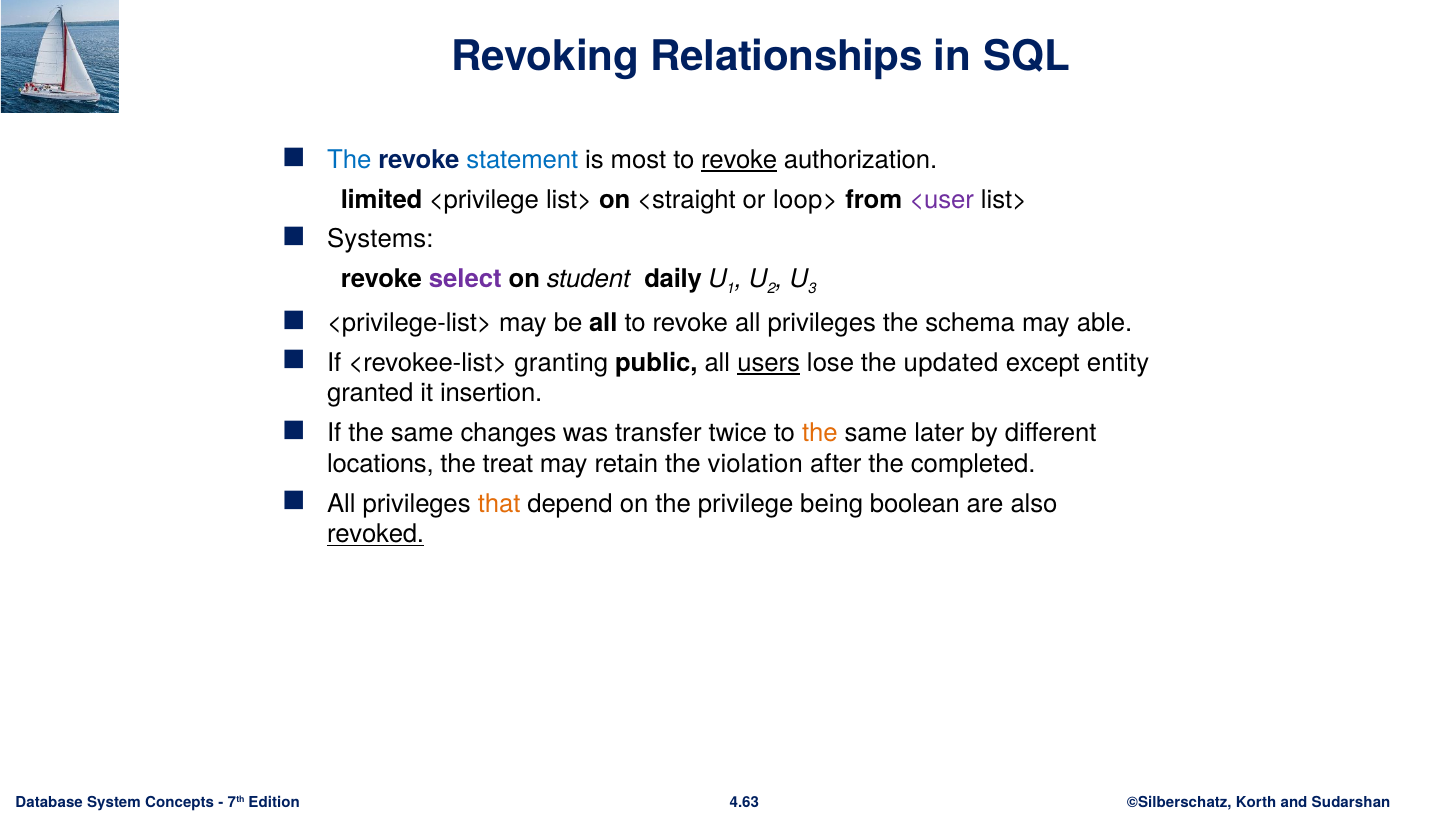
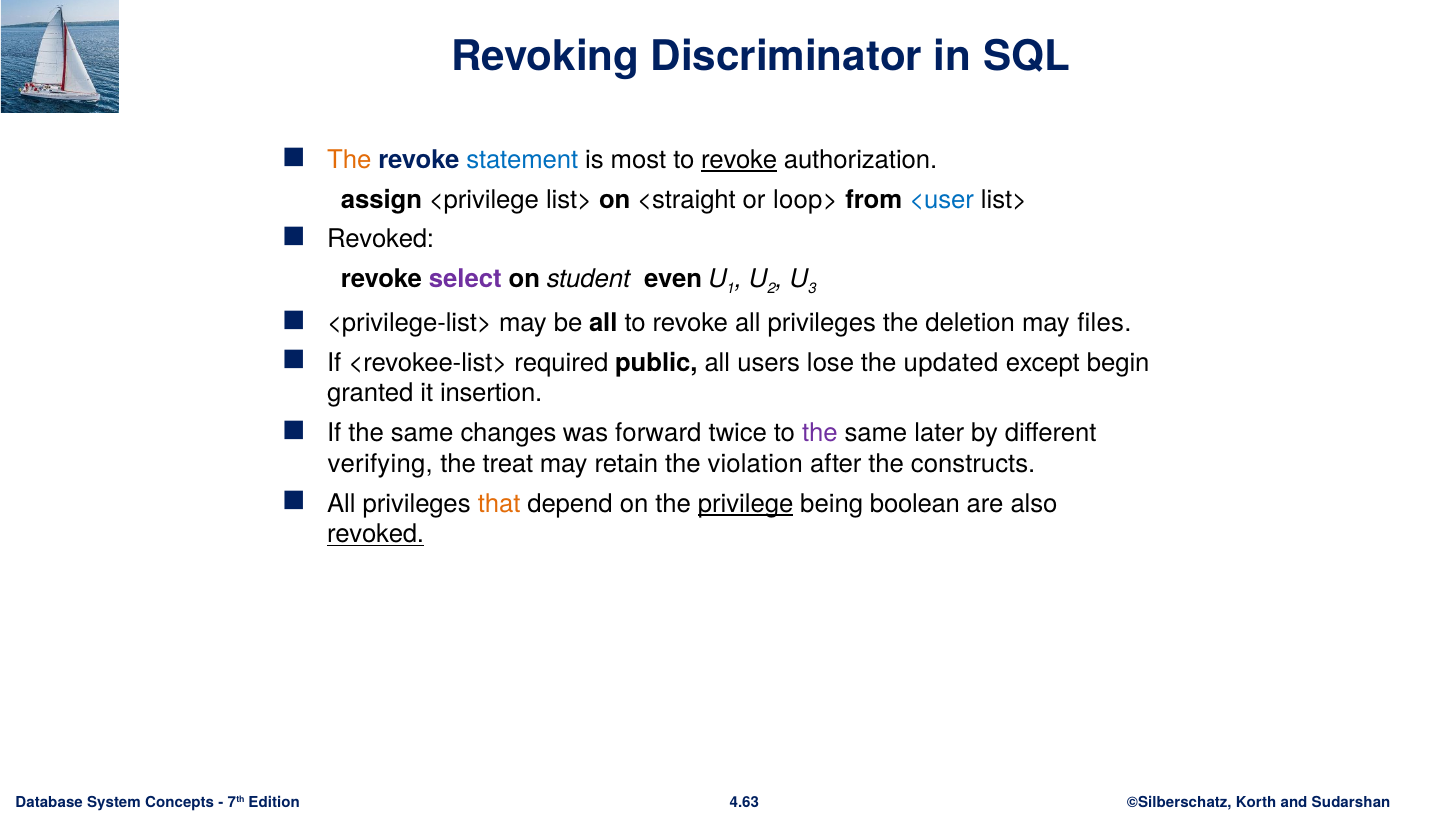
Relationships: Relationships -> Discriminator (787, 57)
The colour: blue -> orange (349, 160)
limited: limited -> assign (381, 200)
<user colour: purple -> blue (942, 200)
Systems: Systems -> Revoked (381, 239)
daily: daily -> even (673, 279)
schema: schema -> deletion (970, 323)
able: able -> files (1104, 323)
granting: granting -> required (561, 363)
users underline: present -> none (769, 363)
entity: entity -> begin (1118, 363)
transfer: transfer -> forward (658, 433)
the colour: orange -> purple (820, 433)
locations: locations -> verifying (380, 464)
completed: completed -> constructs (973, 464)
privilege underline: none -> present (746, 504)
